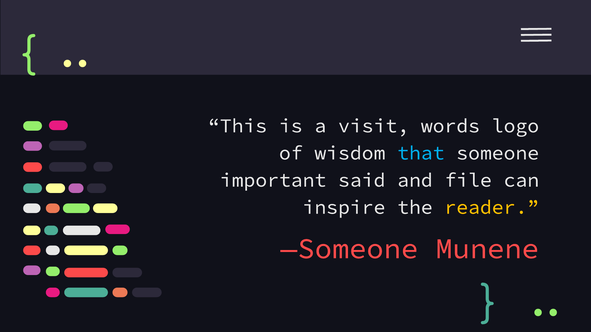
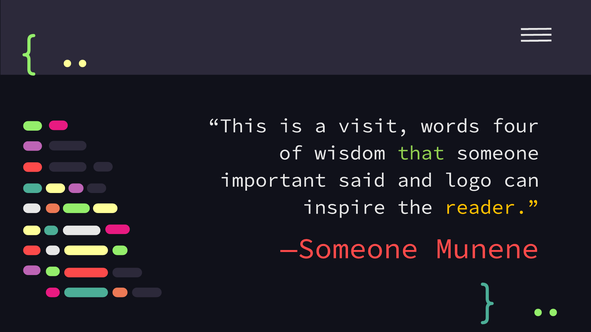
logo: logo -> four (515, 126)
that colour: light blue -> light green (421, 153)
file: file -> logo (468, 180)
